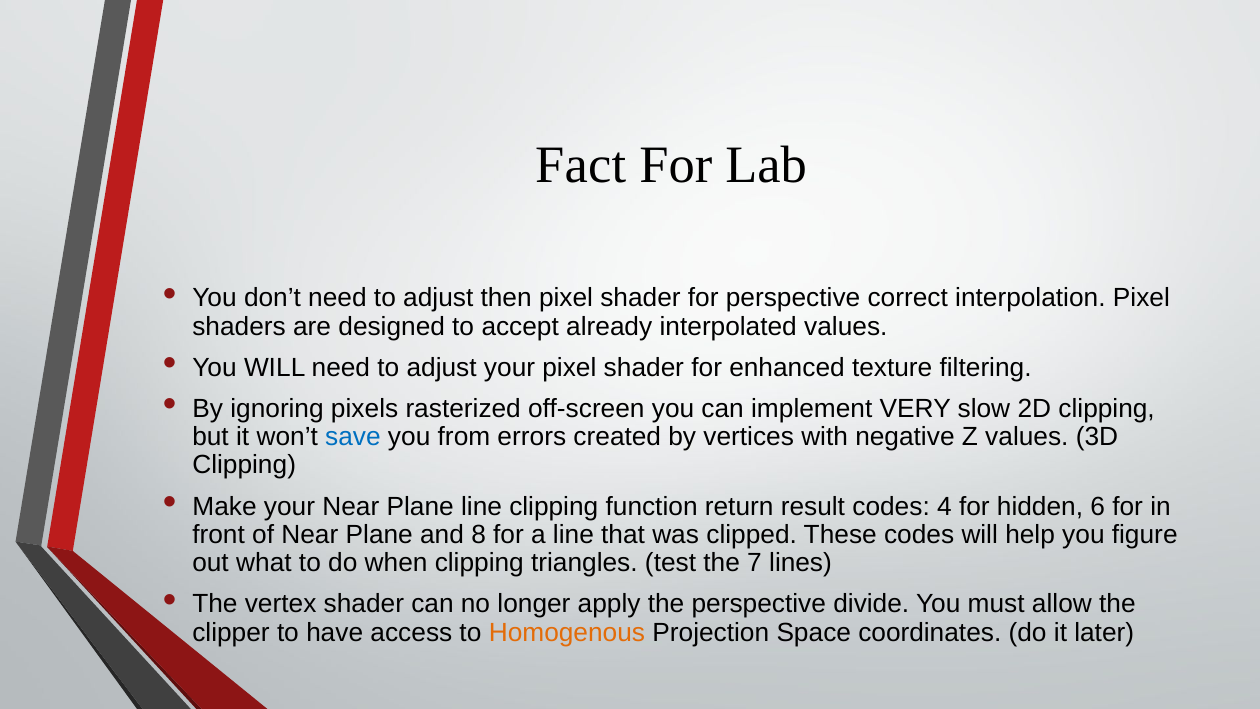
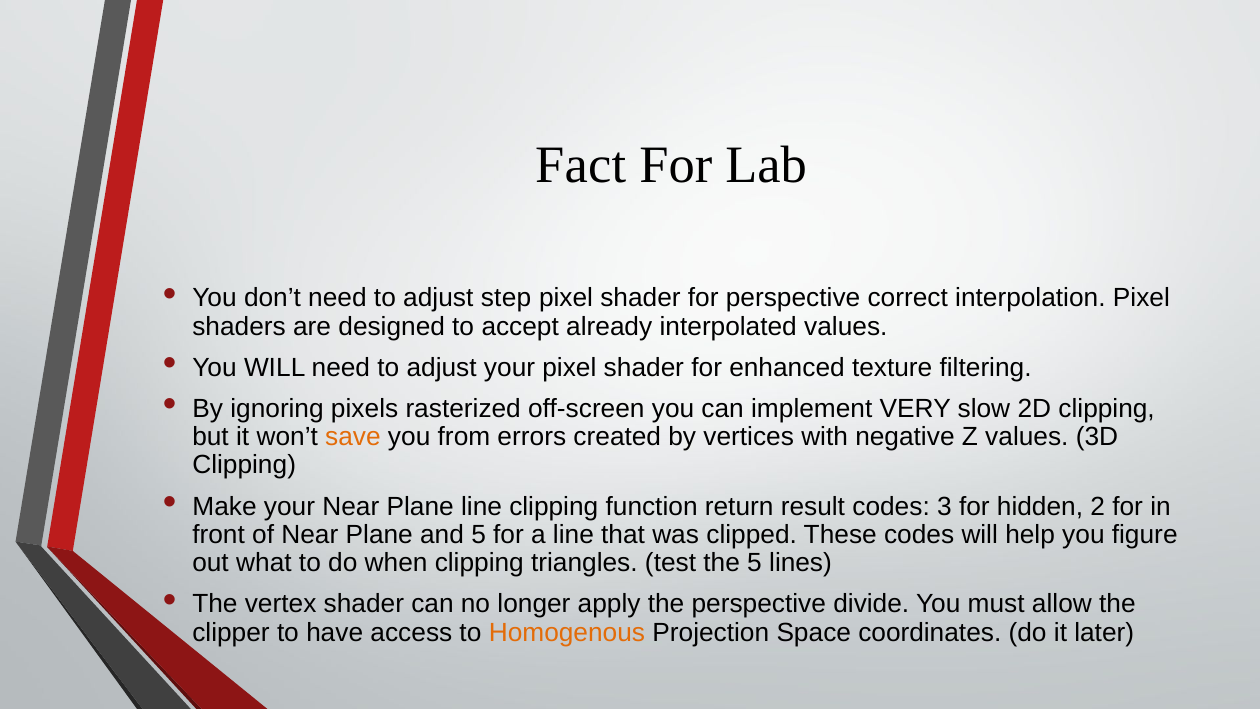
then: then -> step (506, 298)
save colour: blue -> orange (353, 437)
4: 4 -> 3 (944, 506)
6: 6 -> 2 (1098, 506)
and 8: 8 -> 5 (479, 535)
the 7: 7 -> 5 (754, 563)
